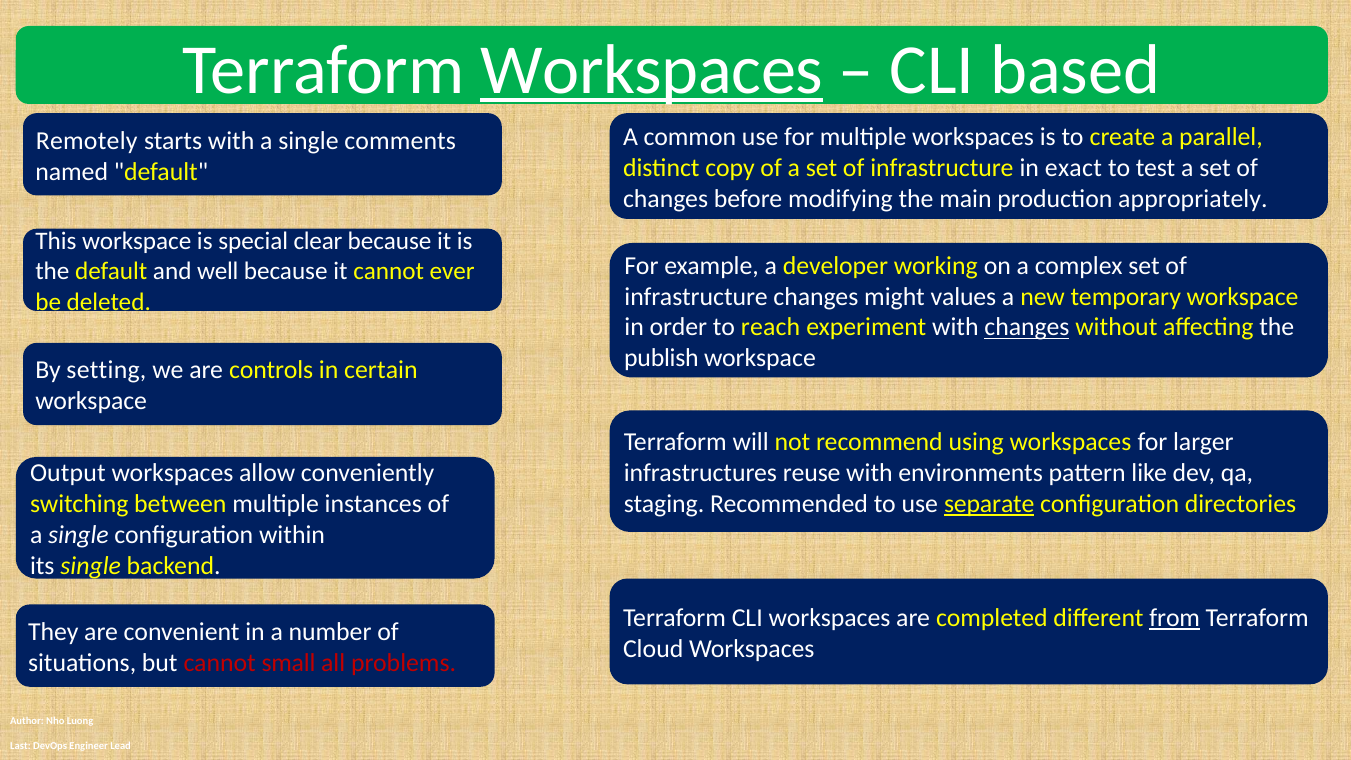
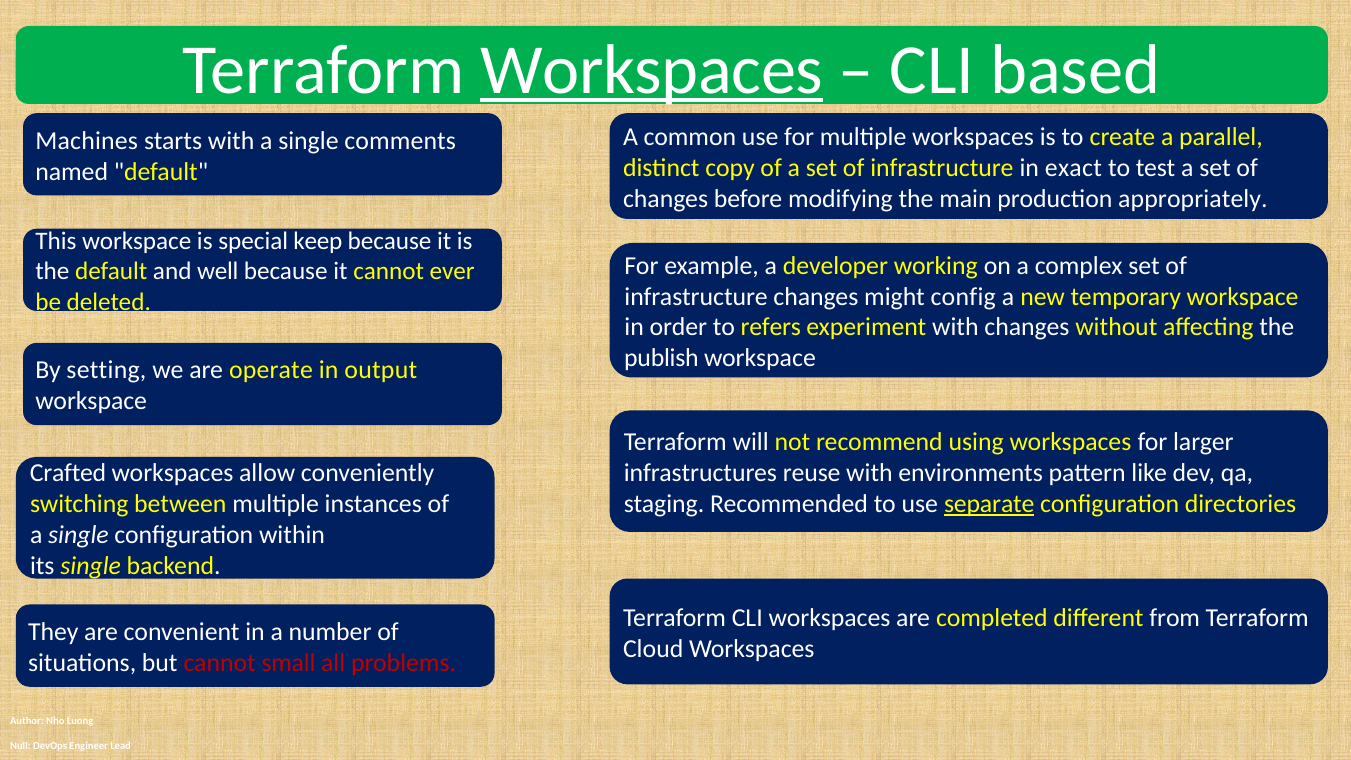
Remotely: Remotely -> Machines (87, 141)
clear: clear -> keep (318, 241)
values: values -> config (963, 296)
reach: reach -> refers (771, 327)
changes underline: present -> none (1027, 327)
controls: controls -> operate (271, 370)
certain: certain -> output (381, 370)
Output: Output -> Crafted (68, 473)
from underline: present -> none (1175, 618)
Last: Last -> Null (20, 746)
